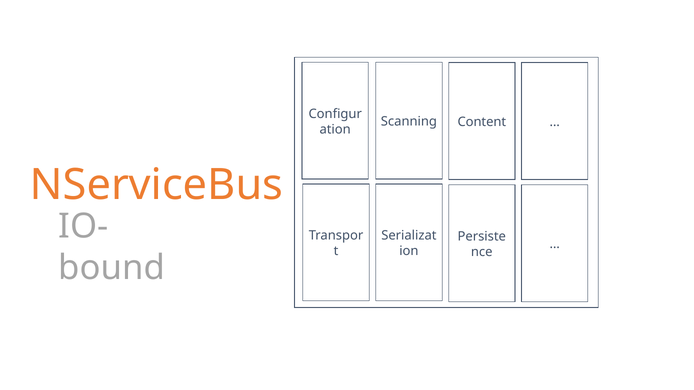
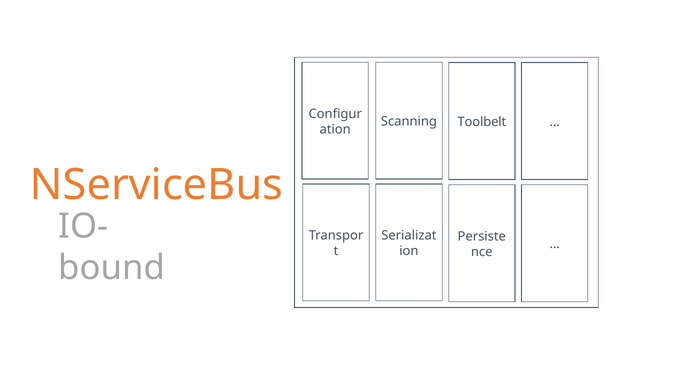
Content: Content -> Toolbelt (482, 122)
